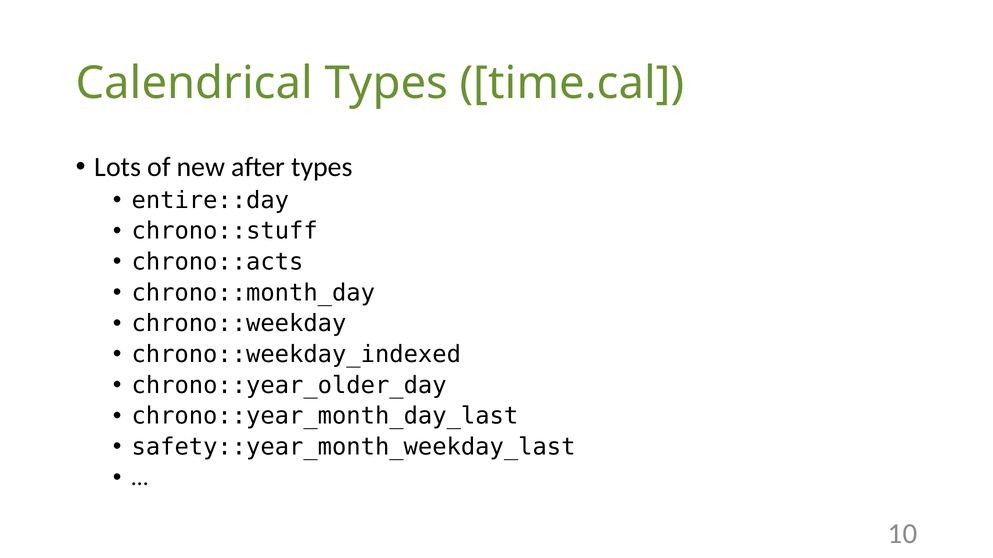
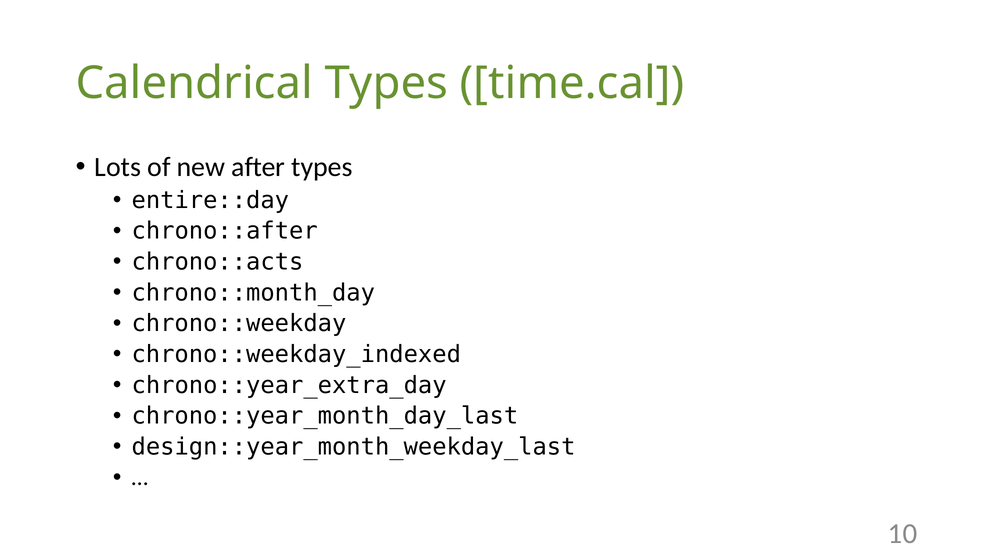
chrono::stuff: chrono::stuff -> chrono::after (225, 231)
chrono::year_older_day: chrono::year_older_day -> chrono::year_extra_day (289, 386)
safety::year_month_weekday_last: safety::year_month_weekday_last -> design::year_month_weekday_last (354, 447)
